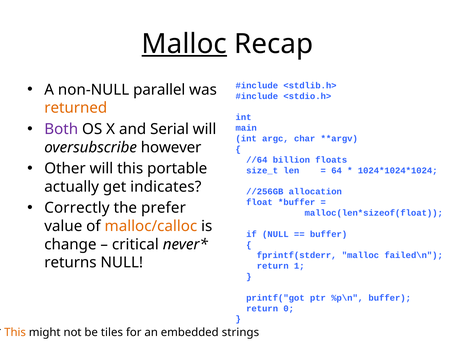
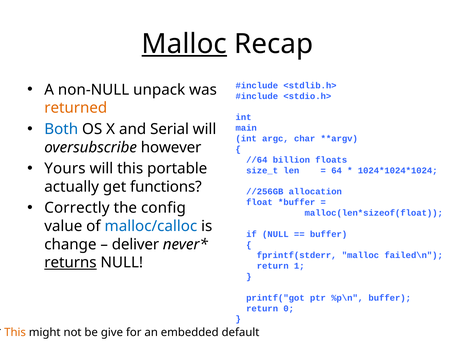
parallel: parallel -> unpack (159, 90)
Both colour: purple -> blue (61, 129)
Other: Other -> Yours (65, 169)
indicates: indicates -> functions (166, 187)
prefer: prefer -> config (163, 208)
malloc/calloc colour: orange -> blue (151, 226)
critical: critical -> deliver (135, 245)
returns underline: none -> present (70, 263)
tiles: tiles -> give (112, 333)
strings: strings -> default (241, 333)
